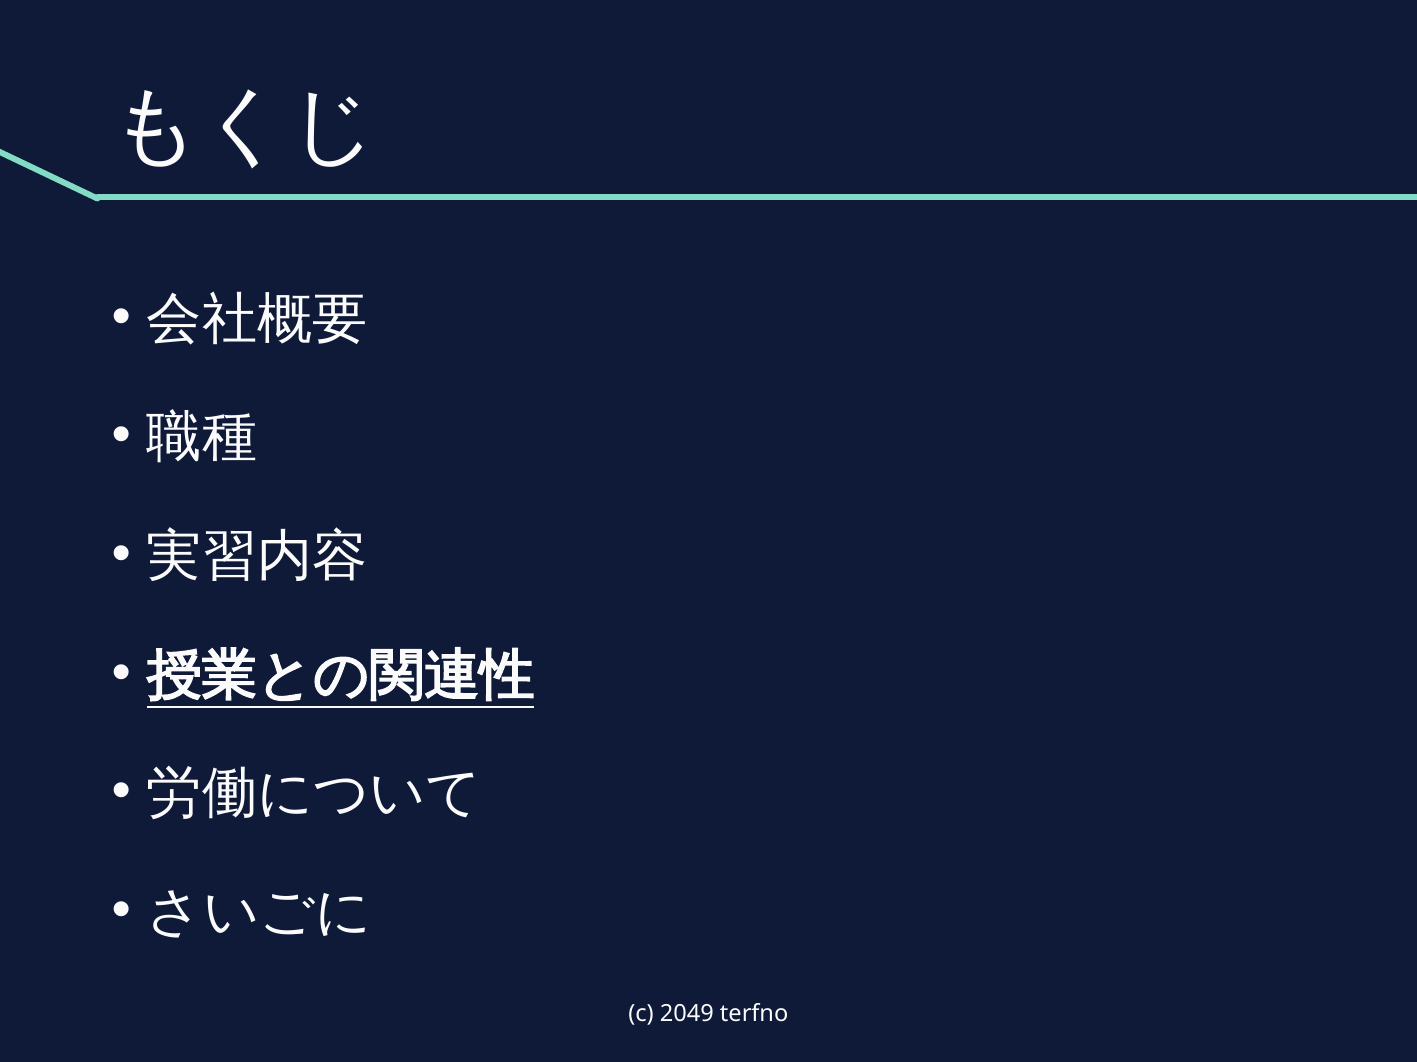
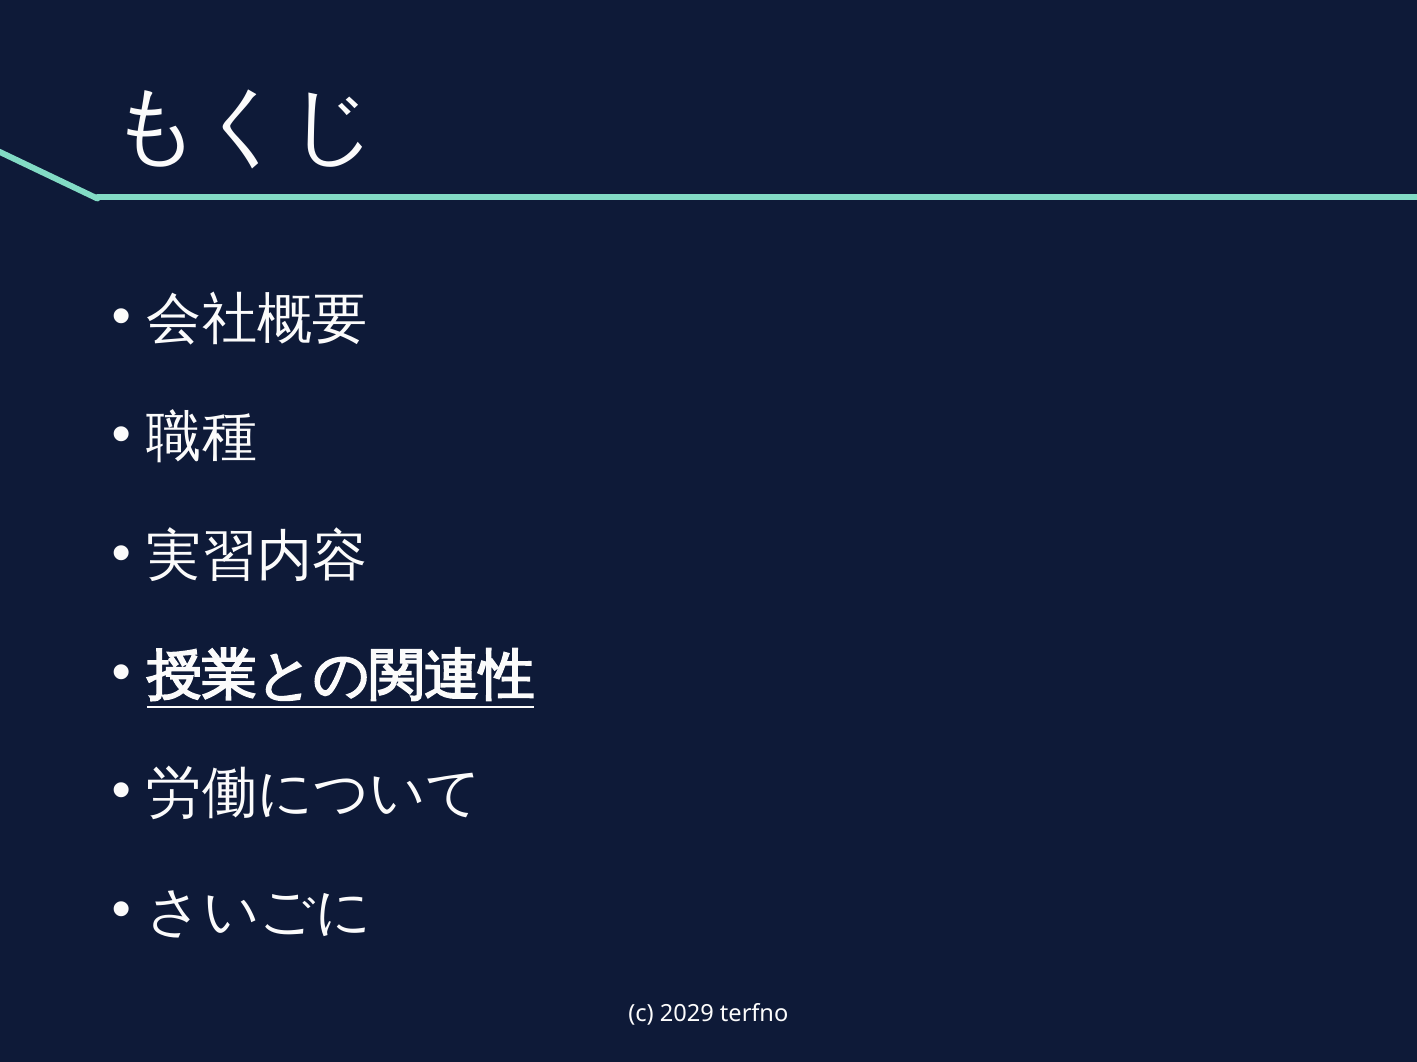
2049: 2049 -> 2029 (687, 1015)
